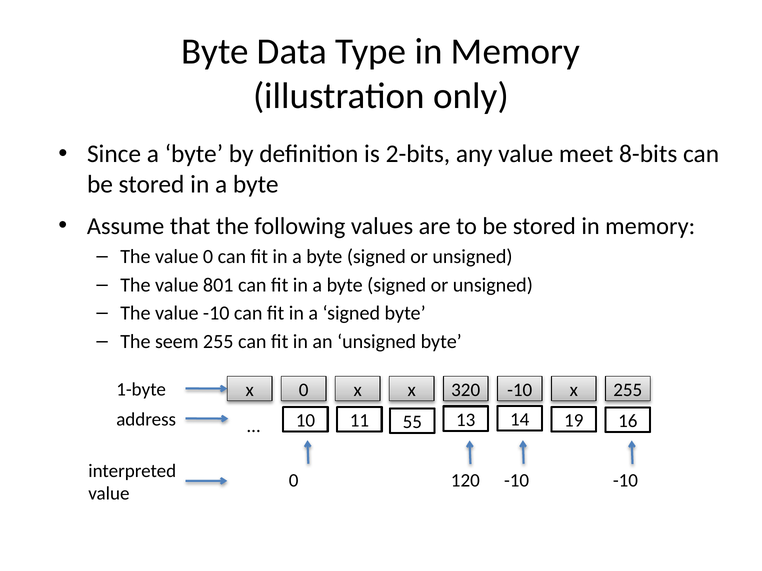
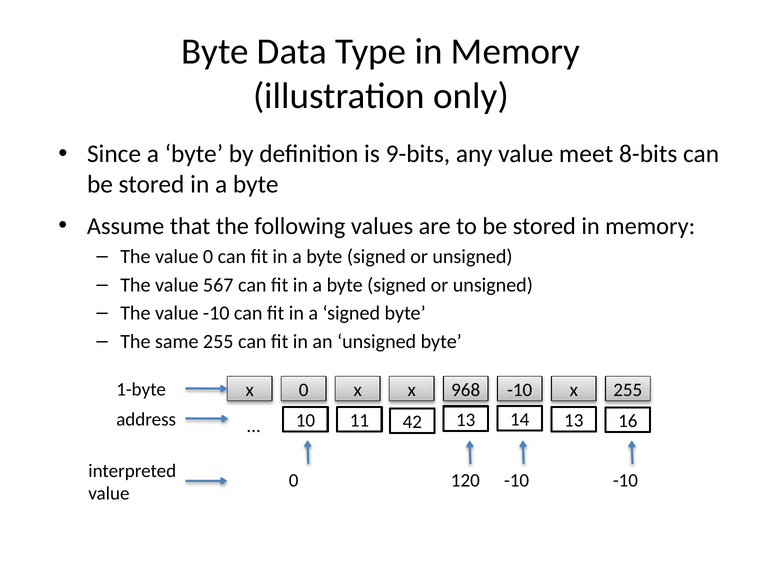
2-bits: 2-bits -> 9-bits (418, 154)
801: 801 -> 567 (218, 285)
seem: seem -> same (177, 342)
320: 320 -> 968 (466, 390)
19: 19 -> 13 (574, 421)
55: 55 -> 42 (412, 422)
